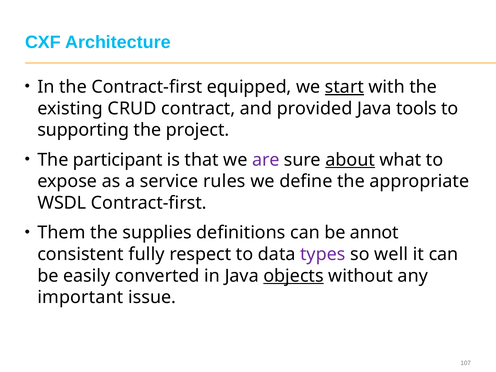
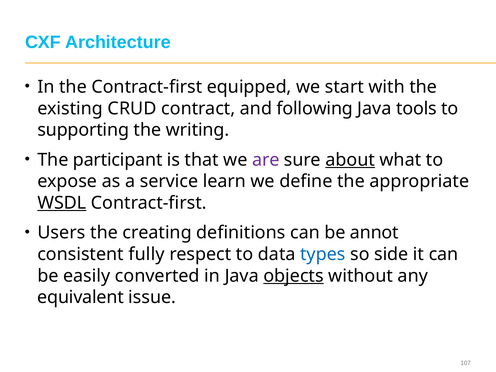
start underline: present -> none (344, 87)
provided: provided -> following (315, 108)
project: project -> writing (198, 130)
rules: rules -> learn (224, 181)
WSDL underline: none -> present (62, 203)
Them: Them -> Users (61, 233)
supplies: supplies -> creating (157, 233)
types colour: purple -> blue (323, 254)
well: well -> side (391, 254)
important: important -> equivalent (81, 297)
